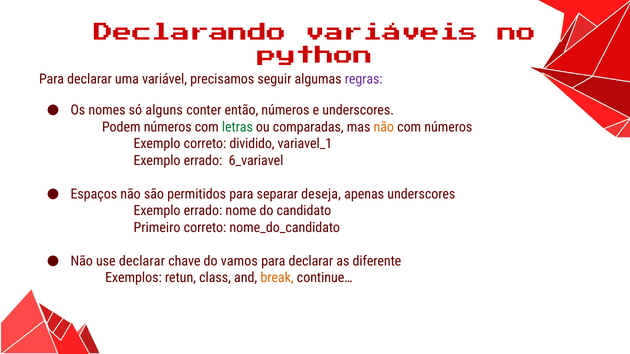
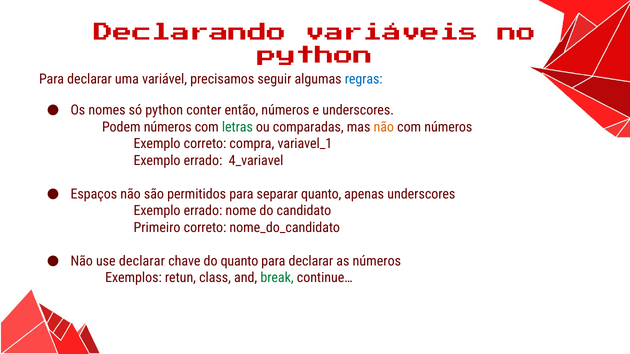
regras colour: purple -> blue (364, 79)
só alguns: alguns -> python (164, 110)
dividido: dividido -> compra (252, 144)
6_variavel: 6_variavel -> 4_variavel (256, 161)
separar deseja: deseja -> quanto (321, 194)
do vamos: vamos -> quanto (239, 261)
as diferente: diferente -> números (377, 261)
break colour: orange -> green (277, 278)
